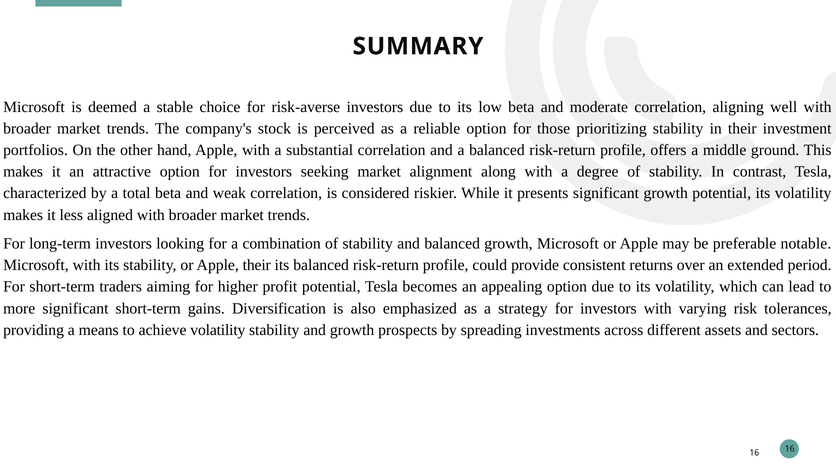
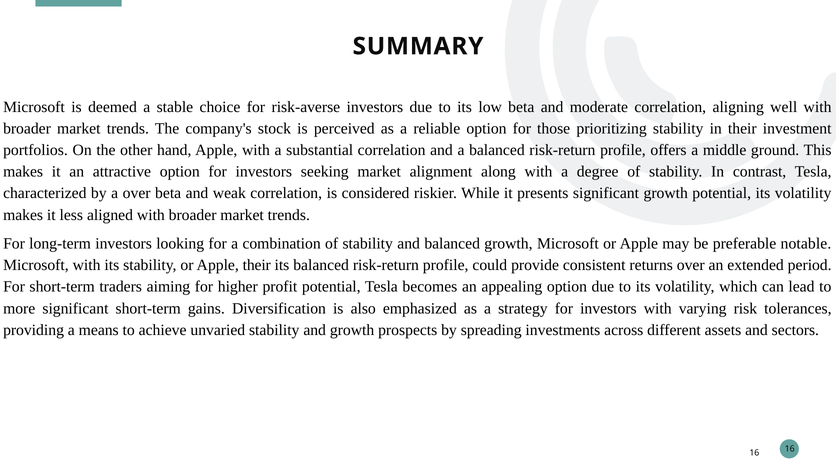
a total: total -> over (137, 193)
achieve volatility: volatility -> unvaried (218, 330)
